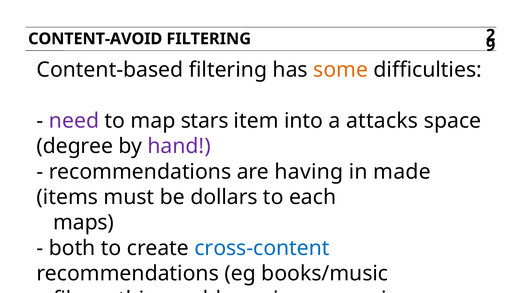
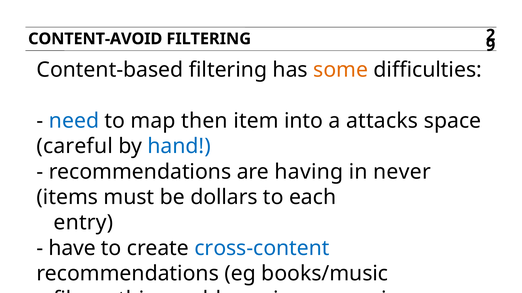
need colour: purple -> blue (74, 121)
stars: stars -> then (204, 121)
degree: degree -> careful (75, 146)
hand colour: purple -> blue (179, 146)
made: made -> never (402, 172)
maps: maps -> entry (83, 223)
both: both -> have (72, 248)
